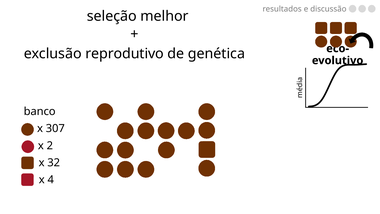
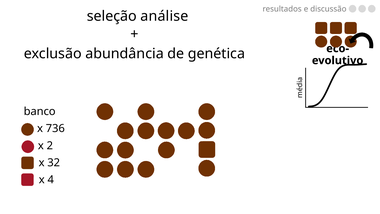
melhor: melhor -> análise (164, 16)
reprodutivo: reprodutivo -> abundância (125, 54)
307: 307 -> 736 (55, 128)
